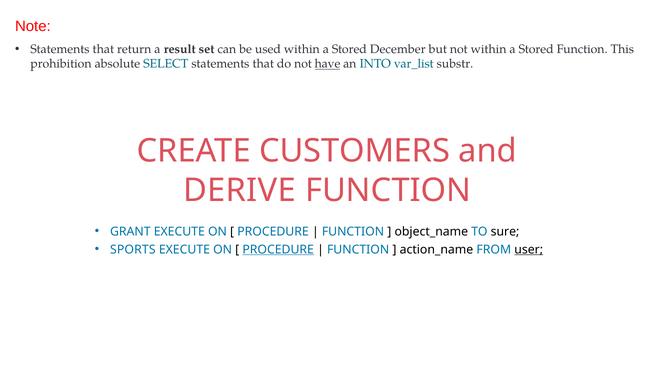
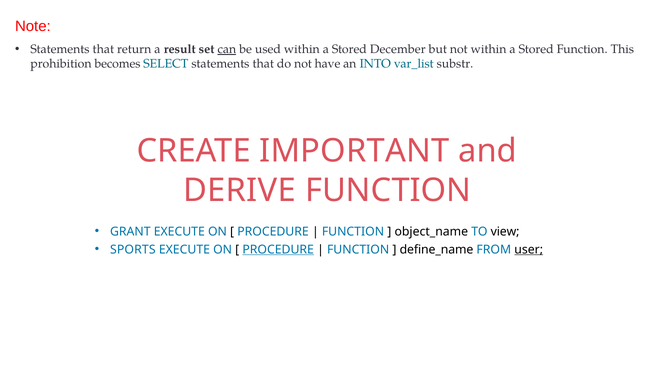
can underline: none -> present (227, 49)
absolute: absolute -> becomes (117, 64)
have underline: present -> none (328, 64)
CUSTOMERS: CUSTOMERS -> IMPORTANT (354, 151)
sure: sure -> view (505, 232)
action_name: action_name -> define_name (436, 249)
